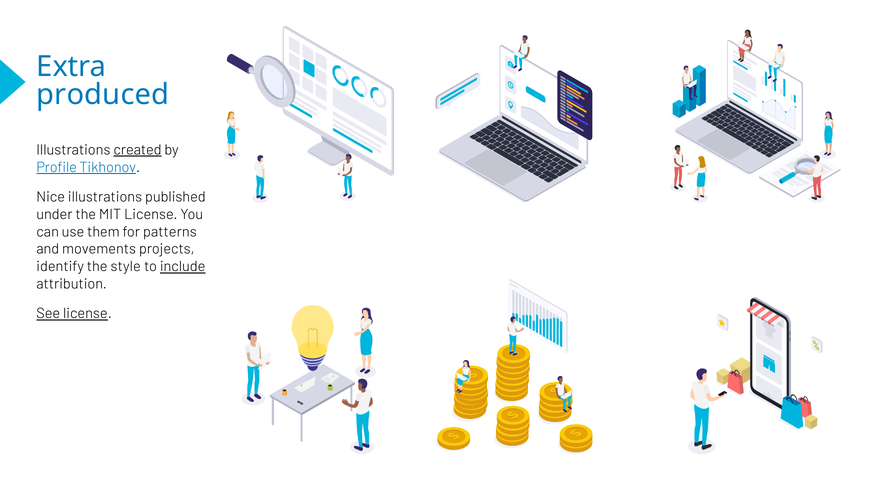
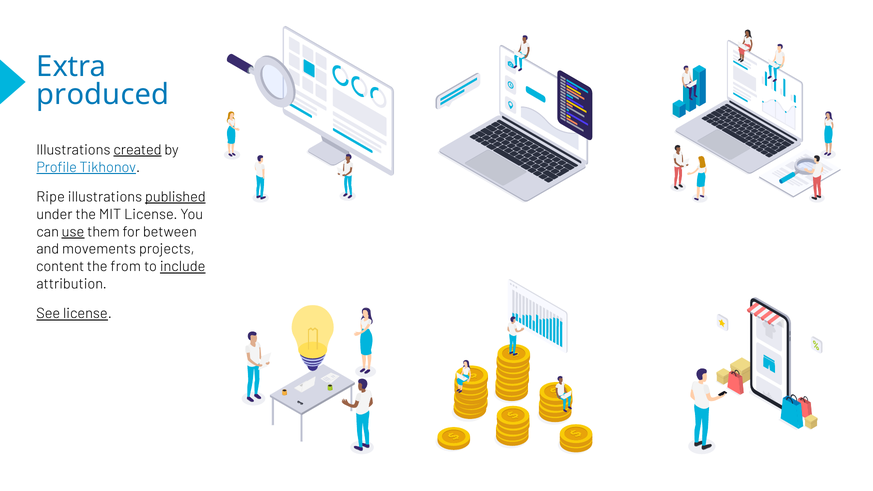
Nice: Nice -> Ripe (51, 197)
published underline: none -> present (175, 197)
use underline: none -> present (73, 232)
patterns: patterns -> between (170, 232)
identify: identify -> content (60, 267)
style: style -> from (126, 267)
